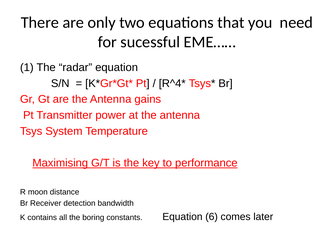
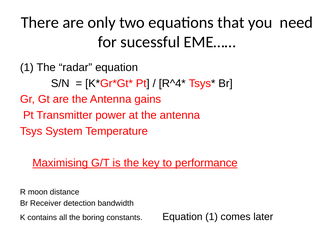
Equation 6: 6 -> 1 (212, 217)
